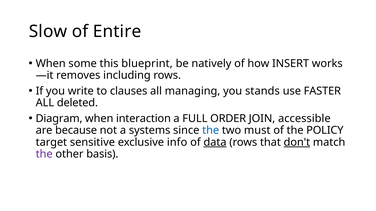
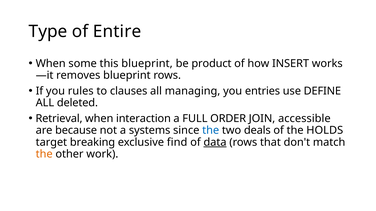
Slow: Slow -> Type (48, 32)
natively: natively -> product (211, 64)
removes including: including -> blueprint (127, 75)
write: write -> rules (81, 91)
stands: stands -> entries (263, 91)
FASTER: FASTER -> DEFINE (322, 91)
Diagram: Diagram -> Retrieval (59, 119)
must: must -> deals (257, 131)
POLICY: POLICY -> HOLDS (325, 131)
sensitive: sensitive -> breaking (93, 142)
info: info -> find (177, 142)
don't underline: present -> none (297, 142)
the colour: purple -> orange (44, 154)
basis: basis -> work (102, 154)
